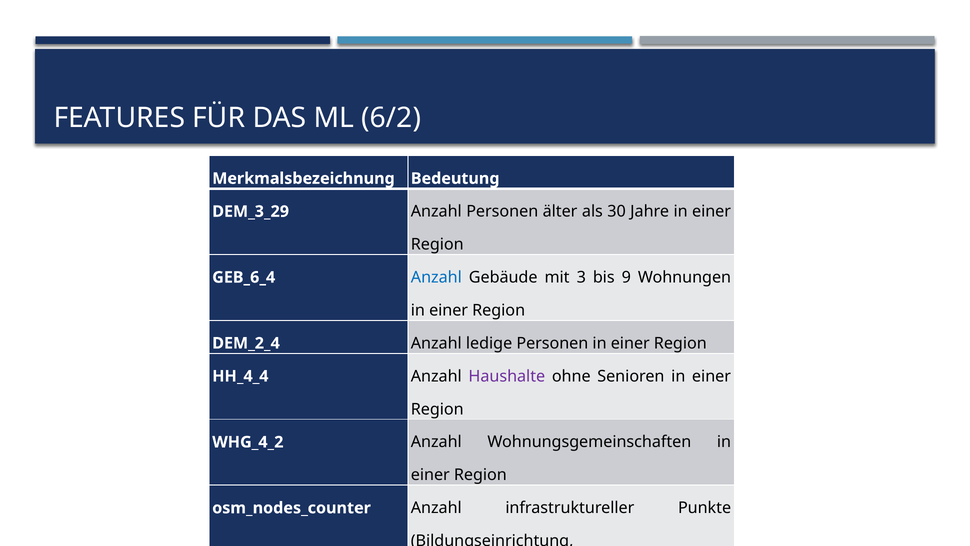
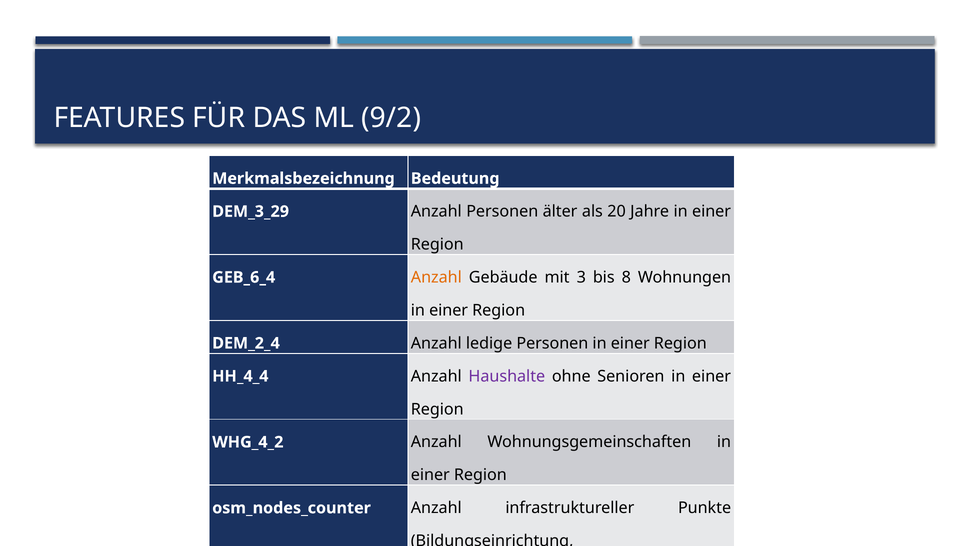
6/2: 6/2 -> 9/2 (391, 118)
30: 30 -> 20 (617, 211)
Anzahl colour: blue -> orange (436, 277)
9: 9 -> 8 (626, 277)
